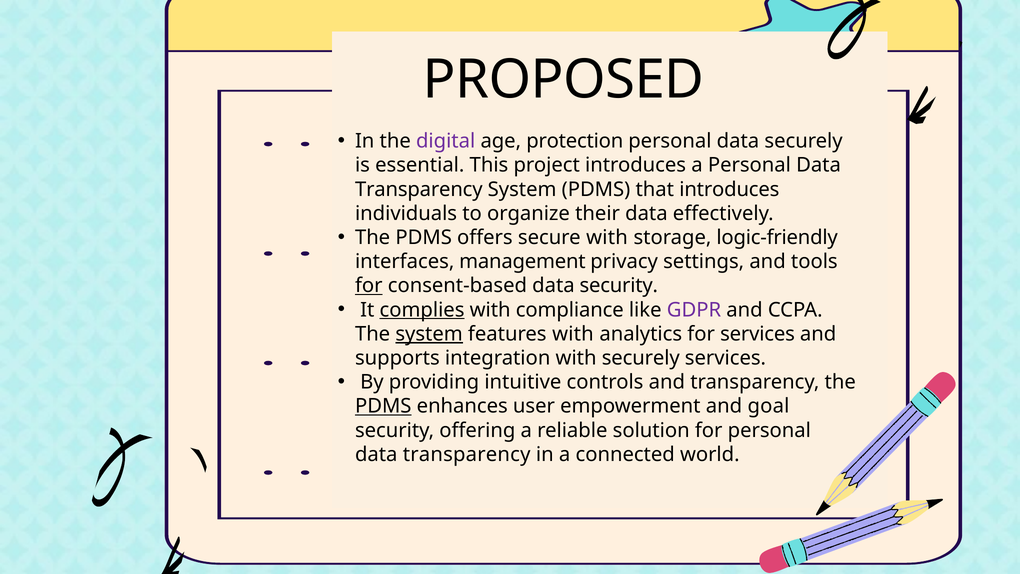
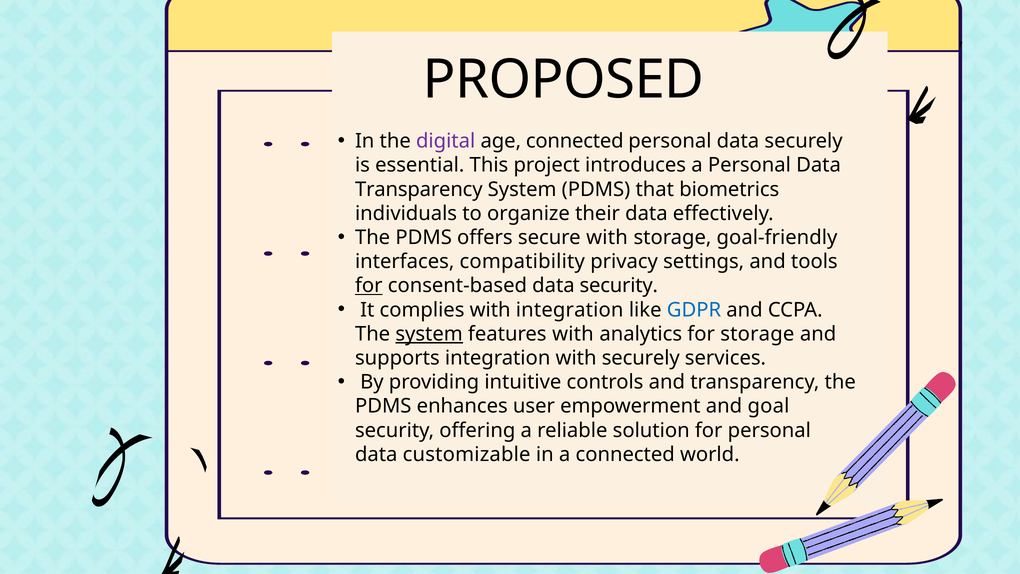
age protection: protection -> connected (575, 141)
that introduces: introduces -> biometrics (729, 189)
logic-friendly: logic-friendly -> goal-friendly (777, 237)
management: management -> compatibility (522, 262)
complies underline: present -> none (422, 310)
with compliance: compliance -> integration (570, 310)
GDPR colour: purple -> blue (694, 310)
for services: services -> storage (757, 334)
PDMS underline: present -> none (383, 406)
transparency: transparency -> customizable (467, 454)
